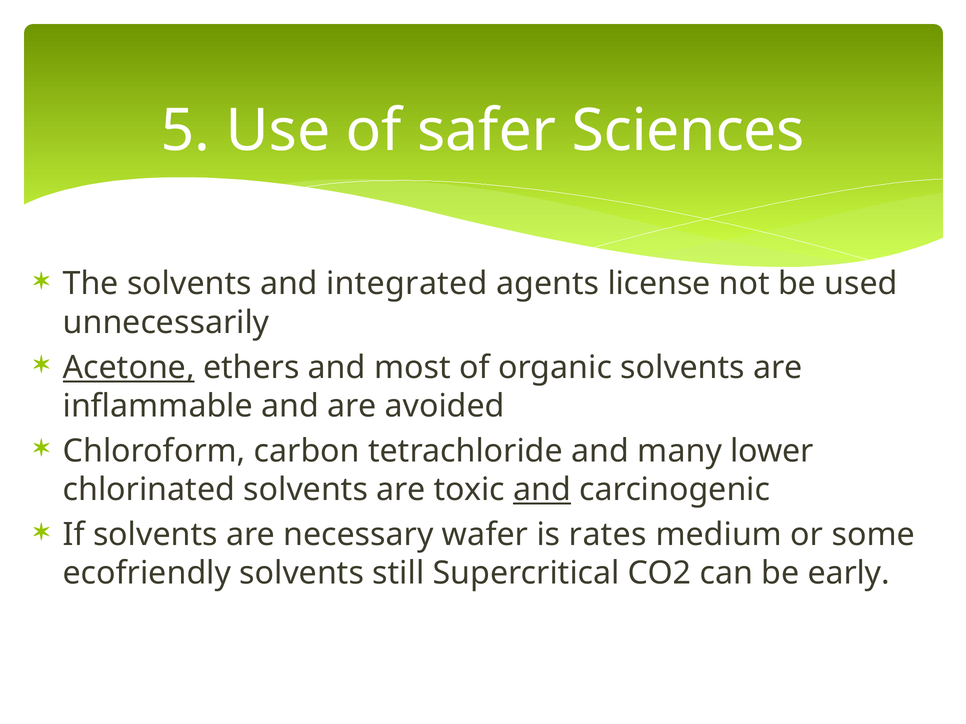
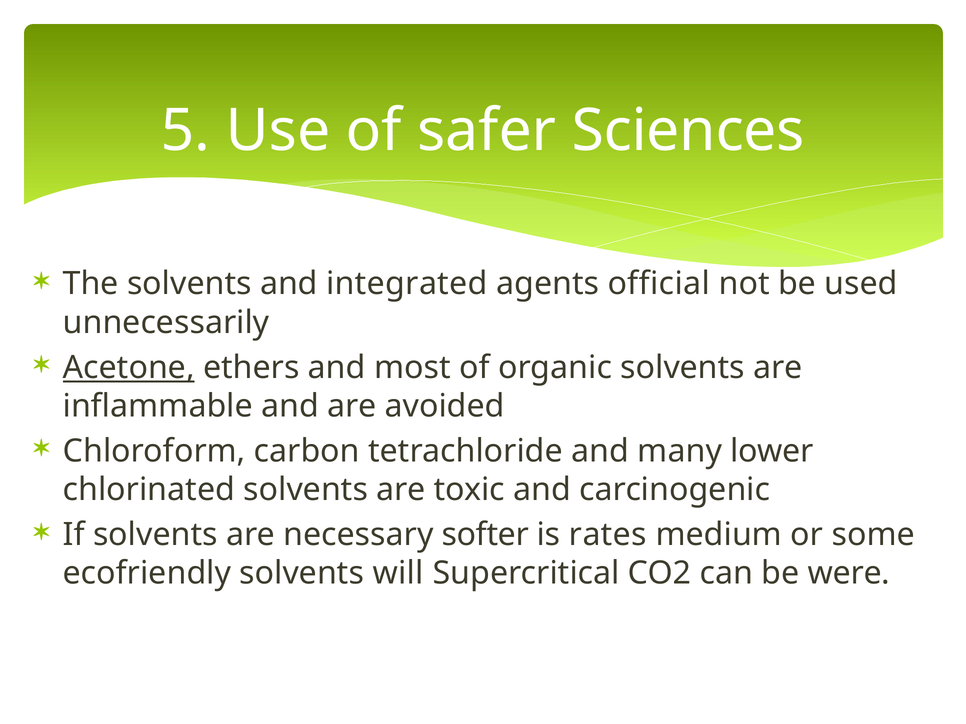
license: license -> official (659, 284)
and underline: present -> none (542, 490)
wafer: wafer -> softer (485, 535)
still: still -> will (398, 574)
early: early -> were (849, 574)
